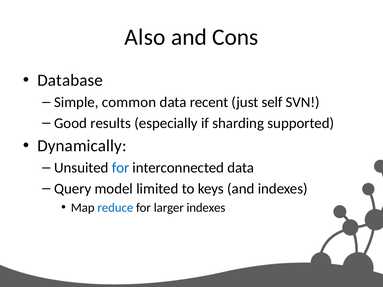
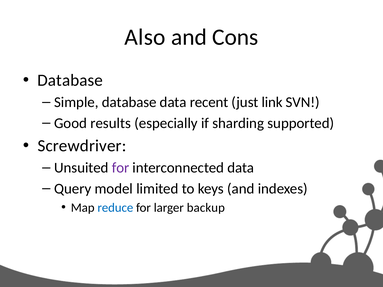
Simple common: common -> database (129, 102)
self: self -> link (272, 102)
Dynamically: Dynamically -> Screwdriver (82, 146)
for colour: blue -> purple (121, 168)
larger indexes: indexes -> backup (206, 208)
